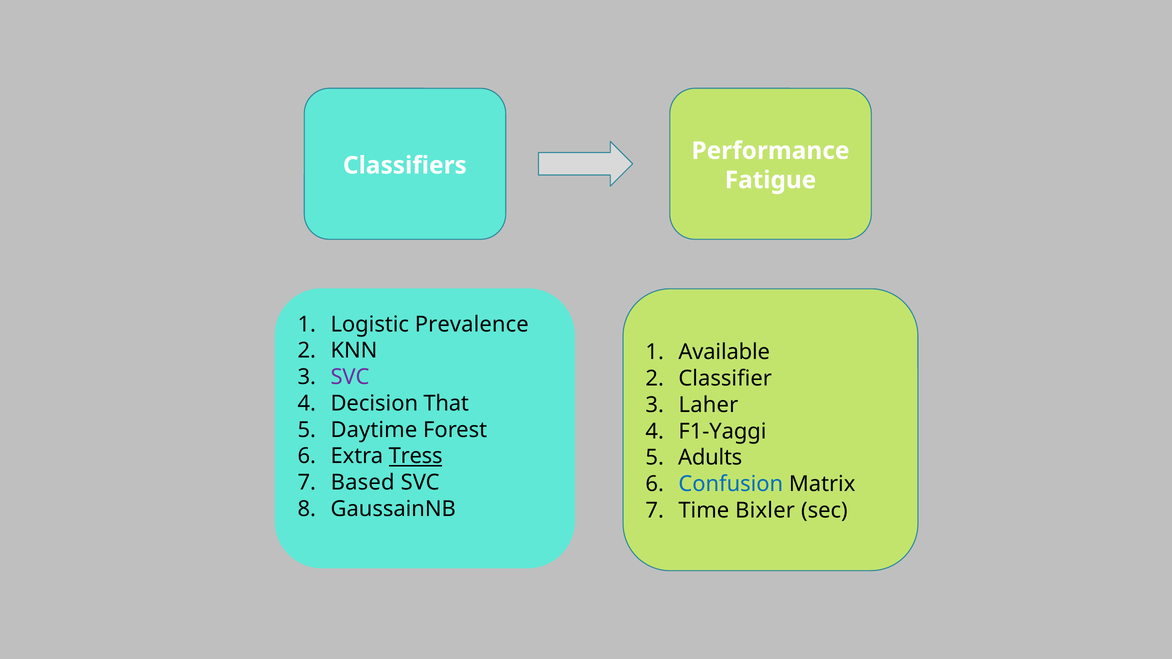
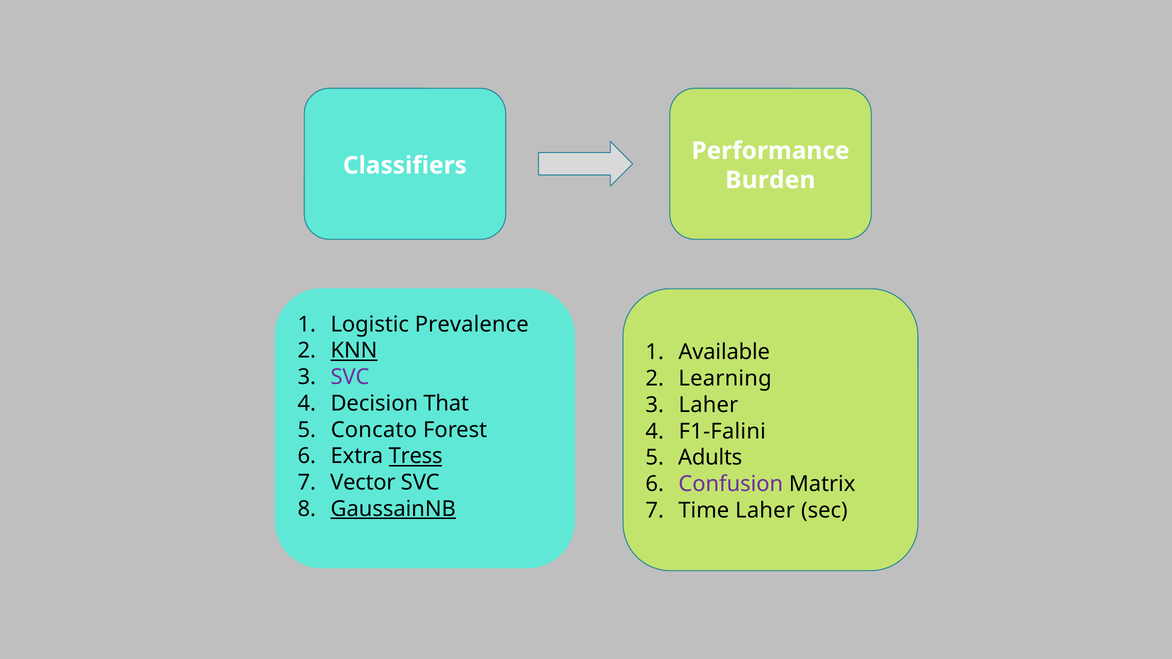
Fatigue: Fatigue -> Burden (770, 180)
KNN underline: none -> present (354, 351)
Classifier: Classifier -> Learning (725, 379)
Daytime: Daytime -> Concato (374, 430)
F1-Yaggi: F1-Yaggi -> F1-Falini (722, 431)
Based: Based -> Vector (363, 483)
Confusion colour: blue -> purple (731, 484)
GaussainNB underline: none -> present (393, 509)
Time Bixler: Bixler -> Laher (765, 511)
